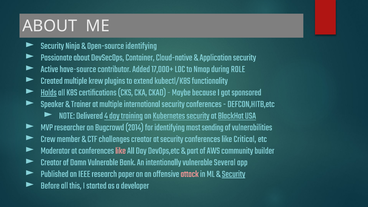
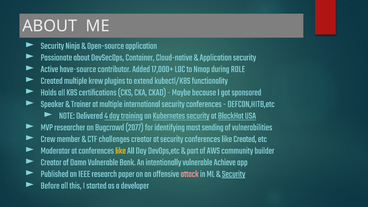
Open-source identifying: identifying -> application (141, 46)
Holds underline: present -> none (49, 92)
2014: 2014 -> 2077 (135, 127)
like Critical: Critical -> Created (245, 139)
like colour: pink -> yellow (121, 150)
Several: Several -> Achieve (225, 162)
